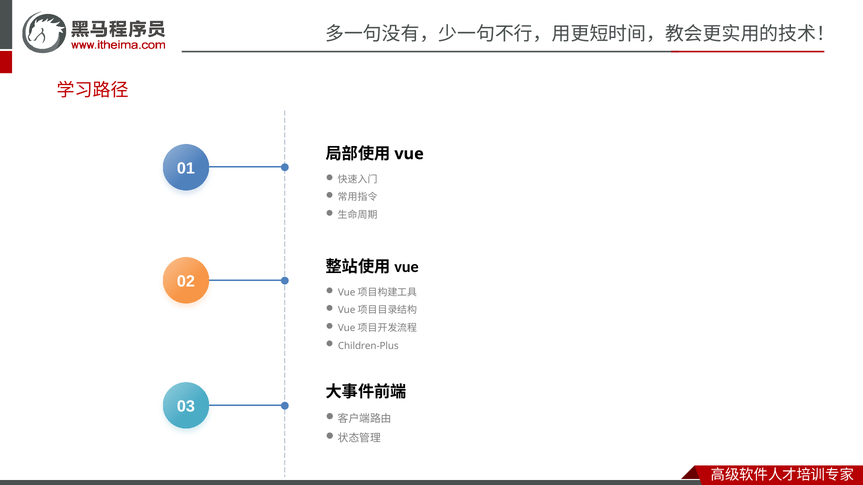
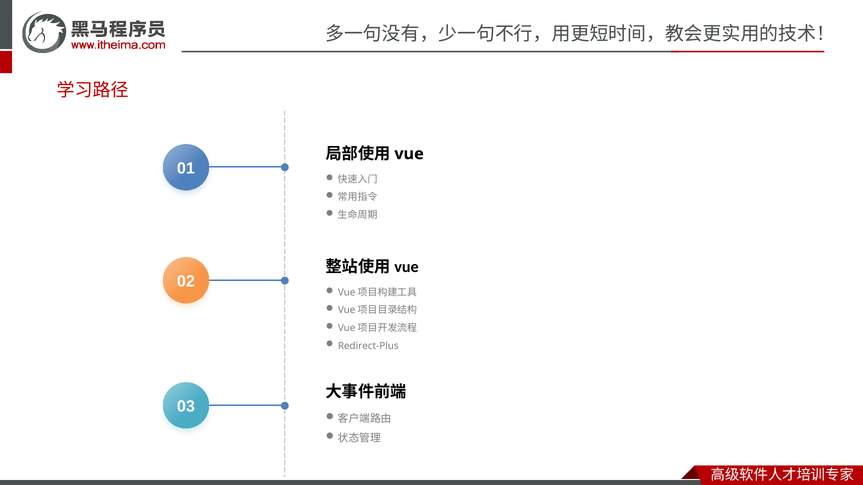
Children-Plus: Children-Plus -> Redirect-Plus (368, 346)
